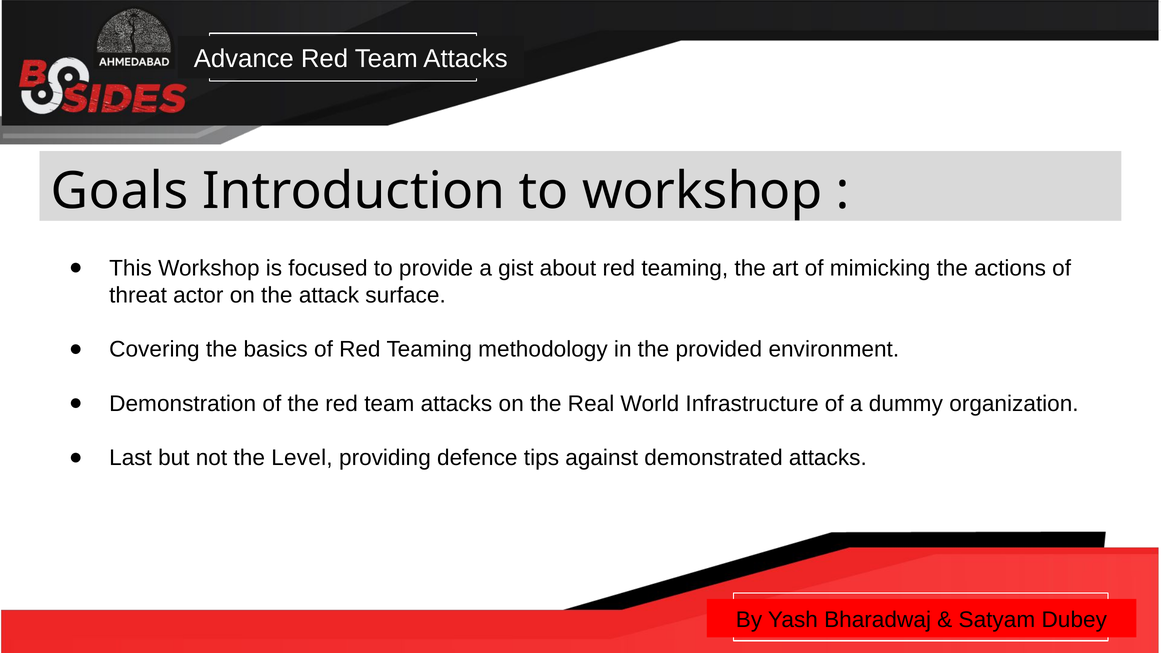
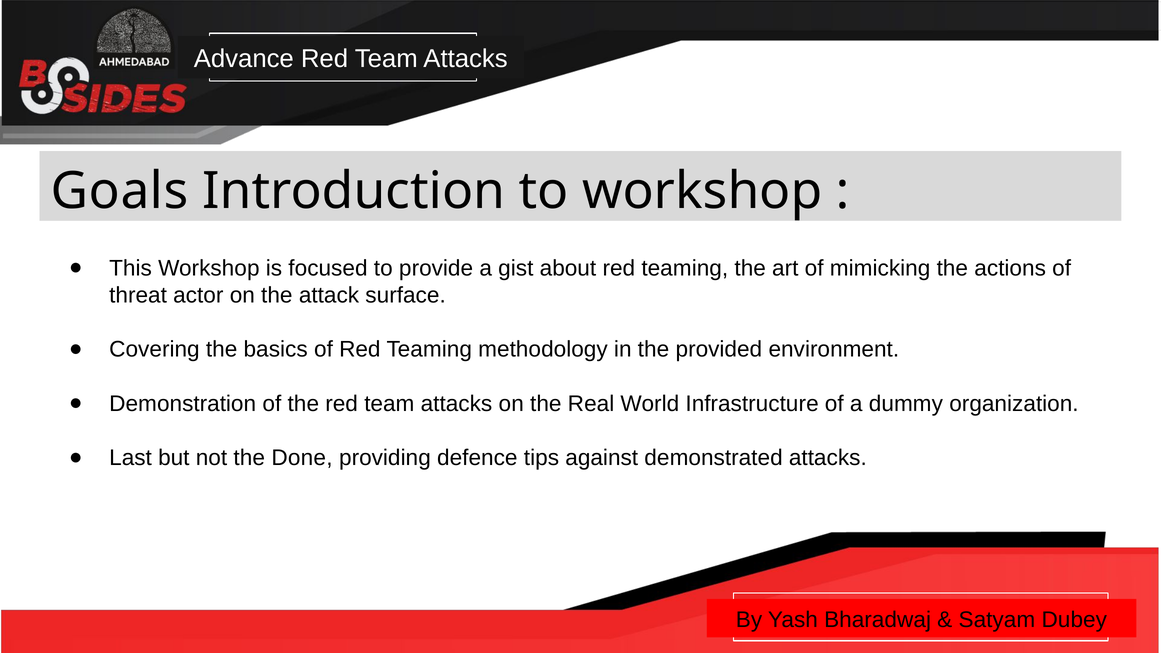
Level: Level -> Done (302, 458)
